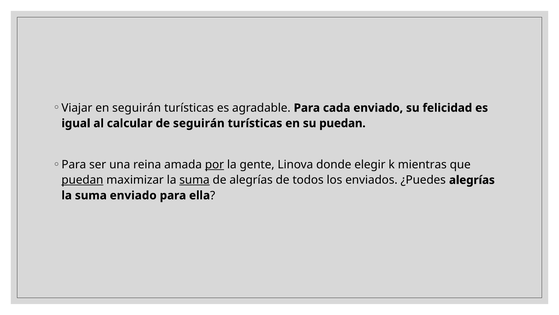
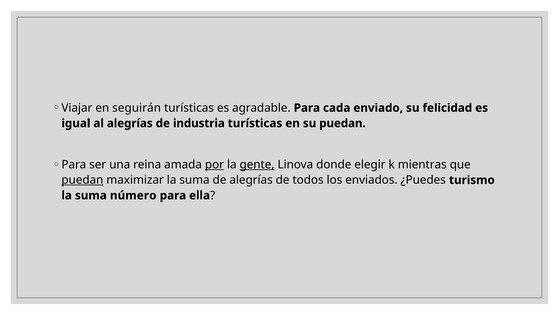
al calcular: calcular -> alegrías (130, 123)
de seguirán: seguirán -> industria (199, 123)
gente underline: none -> present (257, 164)
suma underline: present -> none (195, 180)
¿Puedes alegrías: alegrías -> turismo (472, 180)
suma enviado: enviado -> número (133, 195)
